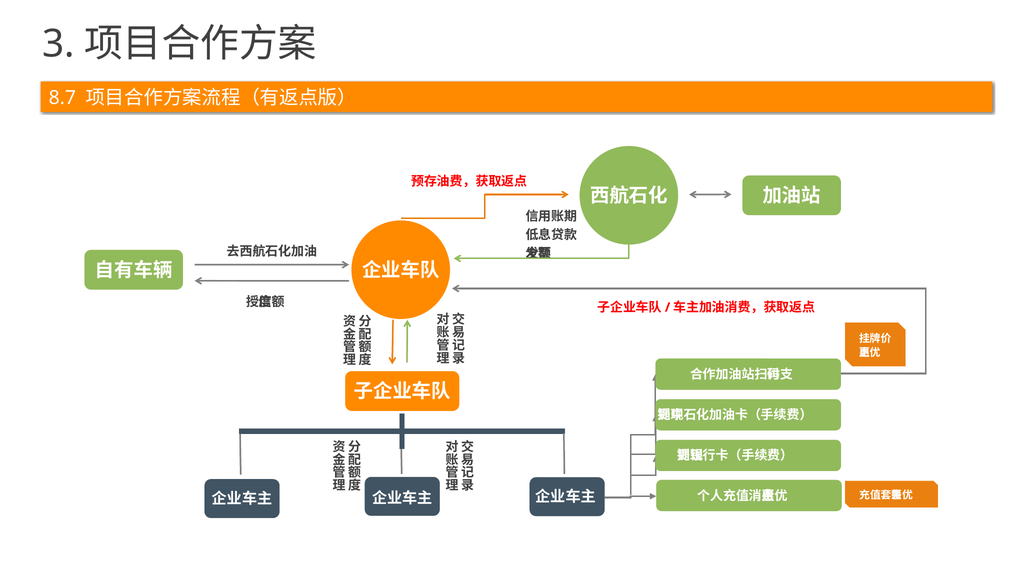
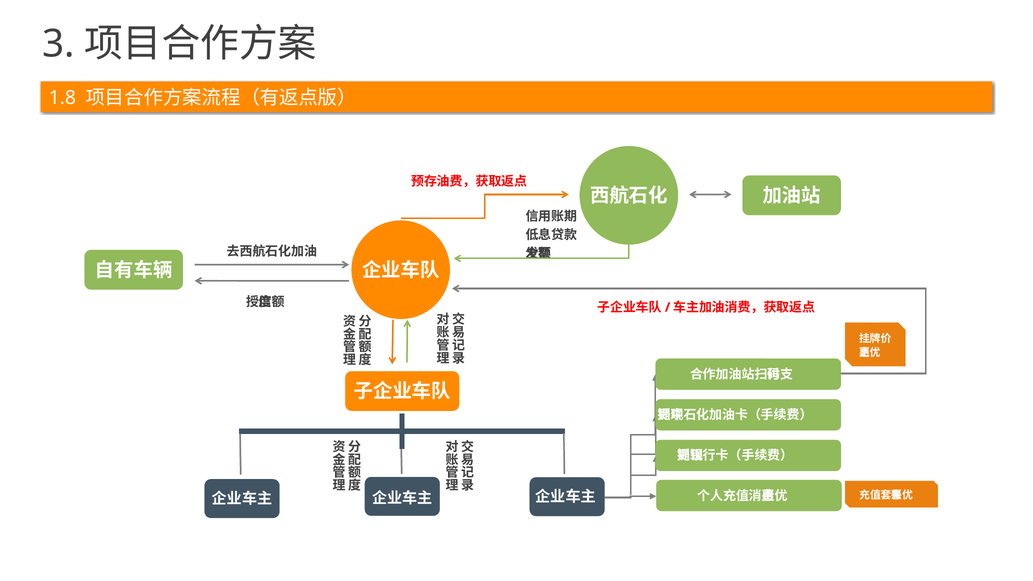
8.7: 8.7 -> 1.8 (62, 98)
